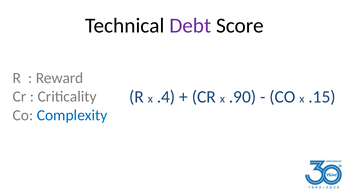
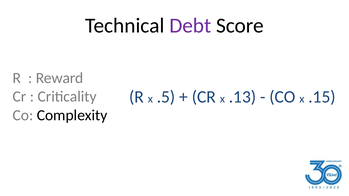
.4: .4 -> .5 (166, 97)
.90: .90 -> .13 (242, 97)
Complexity colour: blue -> black (72, 115)
